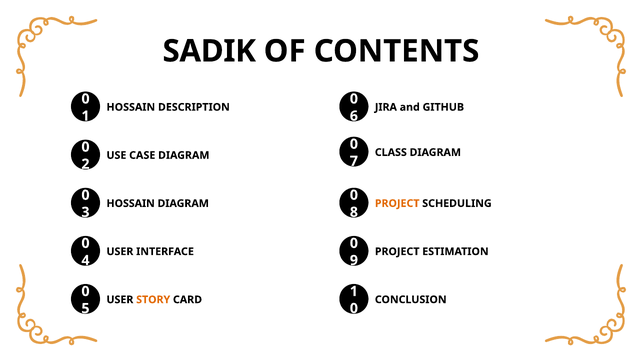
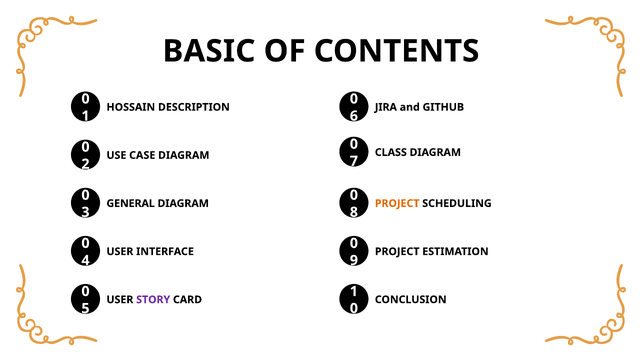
SADIK: SADIK -> BASIC (209, 51)
HOSSAIN: HOSSAIN -> GENERAL (131, 204)
STORY colour: orange -> purple (153, 300)
